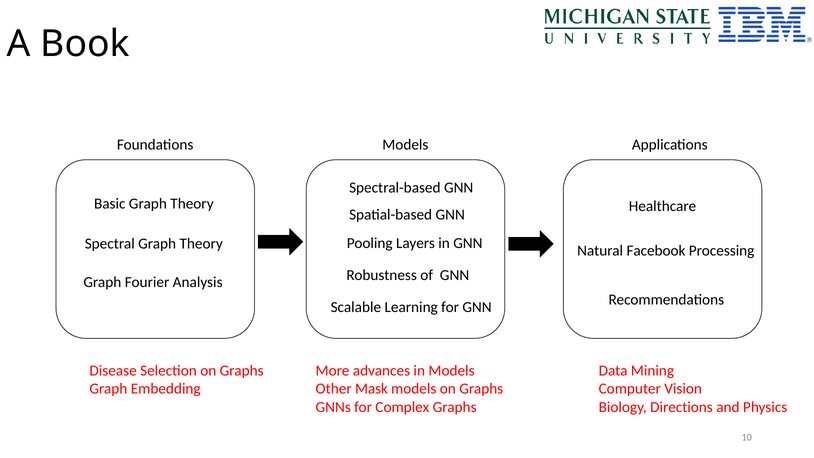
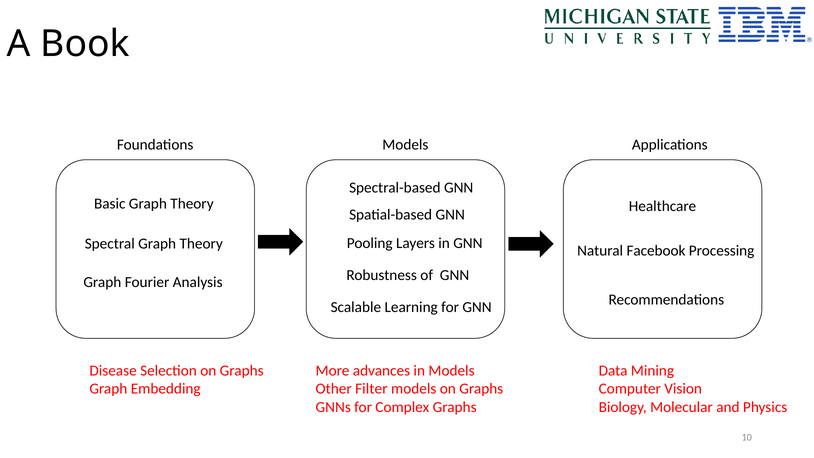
Mask: Mask -> Filter (371, 389)
Directions: Directions -> Molecular (681, 407)
